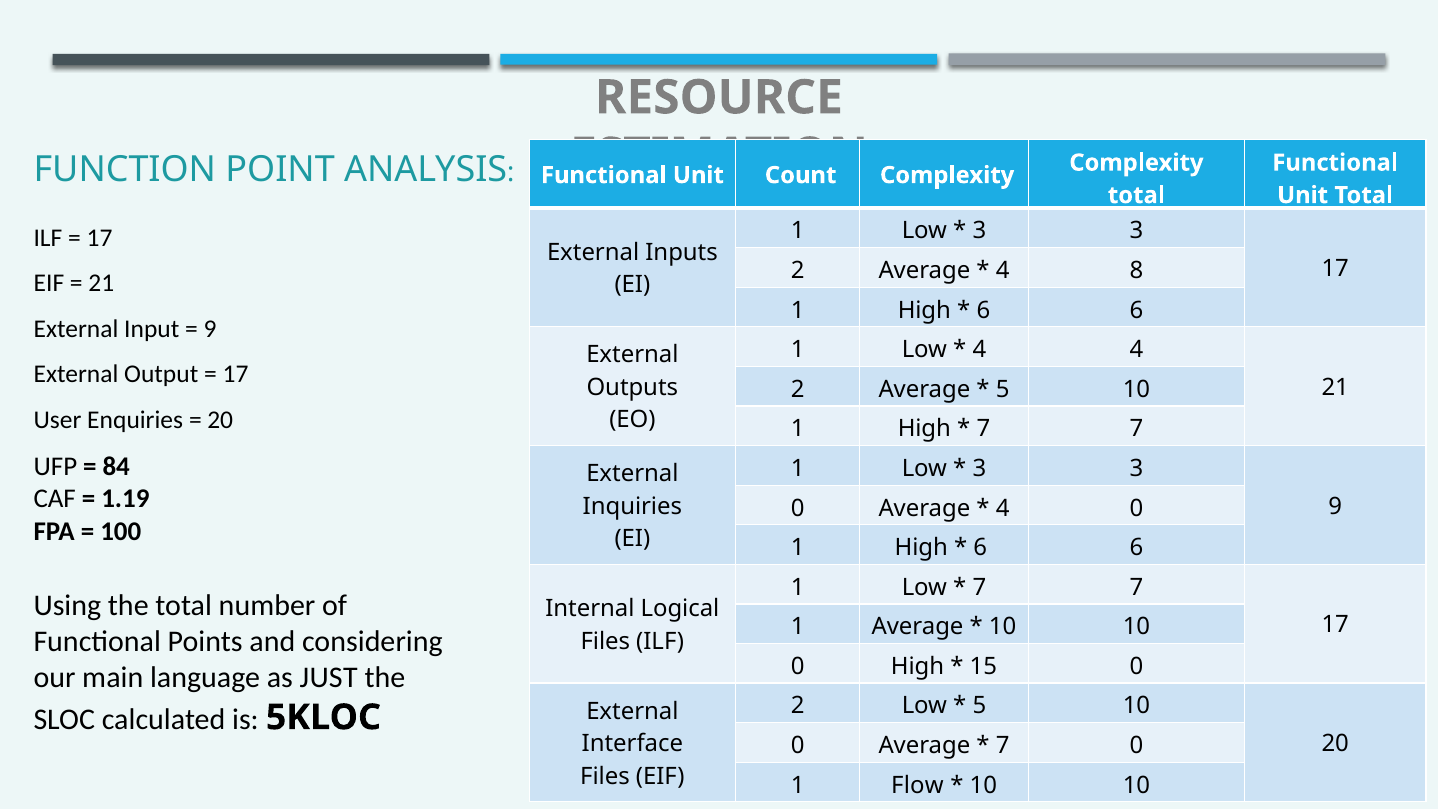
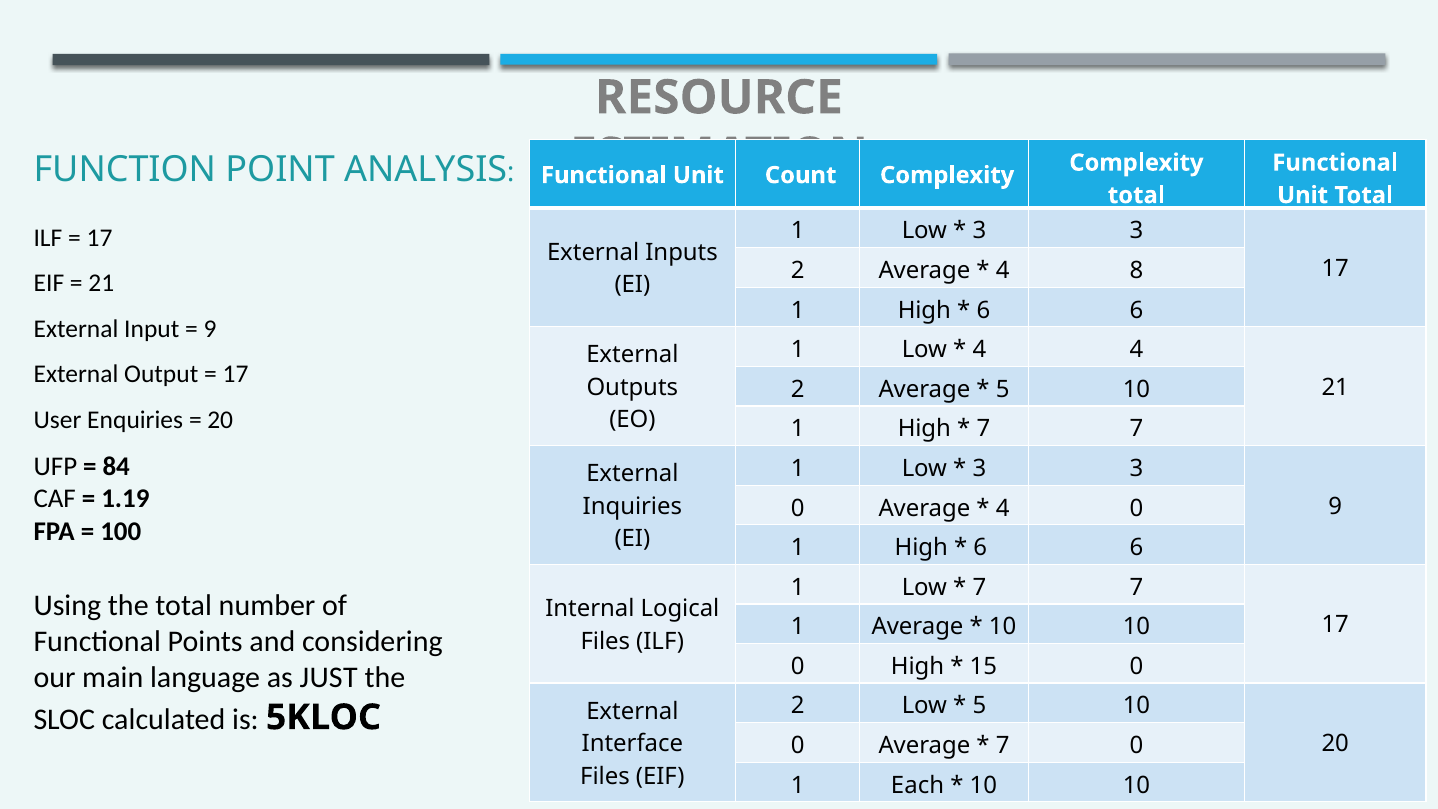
Flow: Flow -> Each (918, 785)
